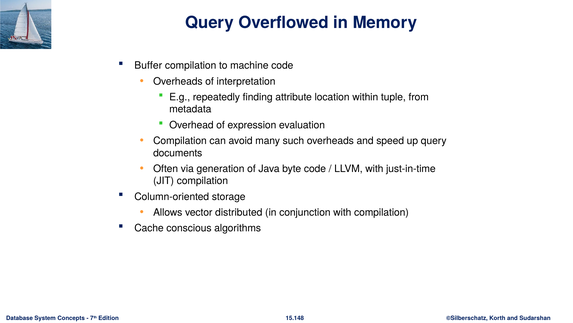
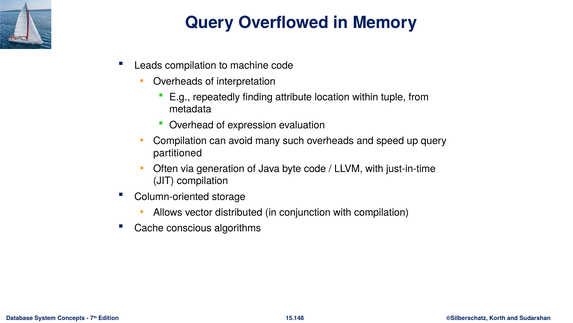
Buffer: Buffer -> Leads (148, 65)
documents: documents -> partitioned (178, 153)
